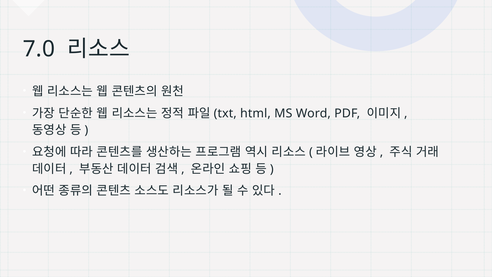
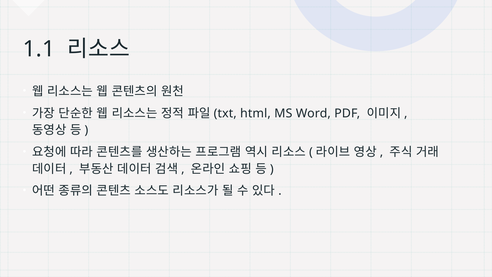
7.0: 7.0 -> 1.1 (39, 49)
